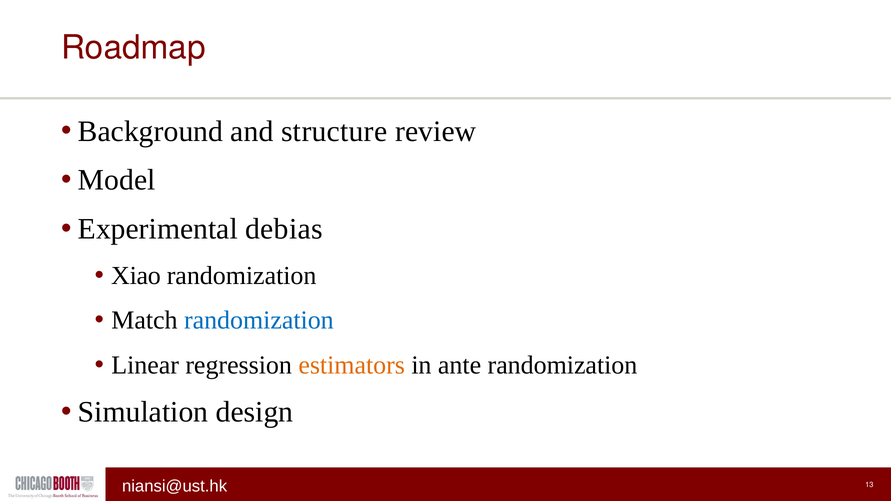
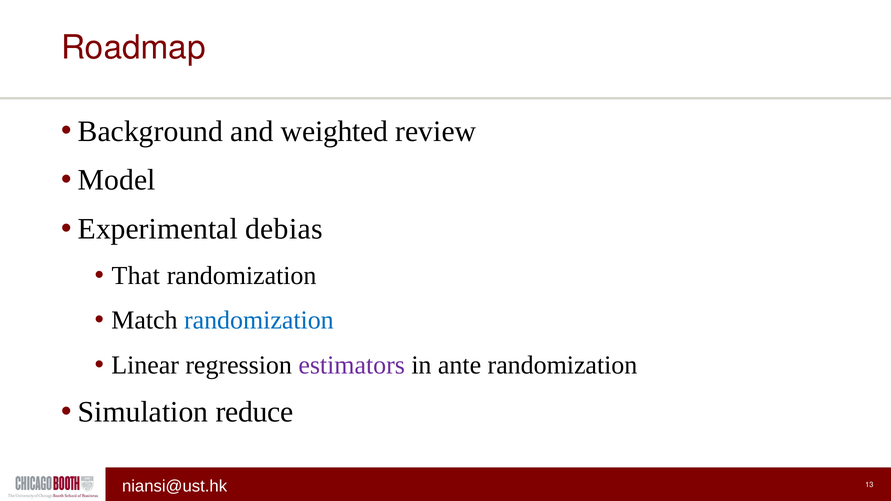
structure: structure -> weighted (334, 131)
Xiao: Xiao -> That (136, 276)
estimators colour: orange -> purple (352, 365)
design: design -> reduce (255, 412)
